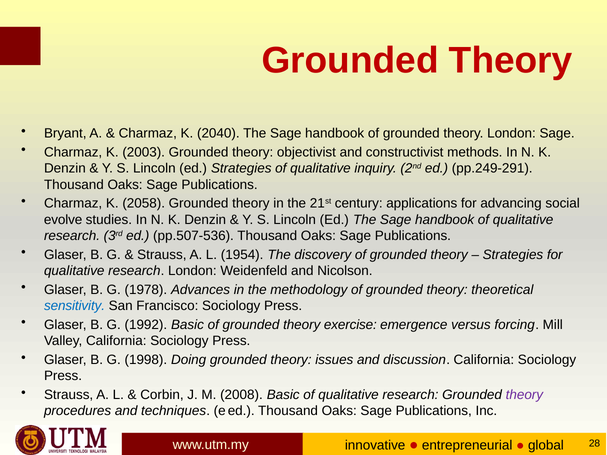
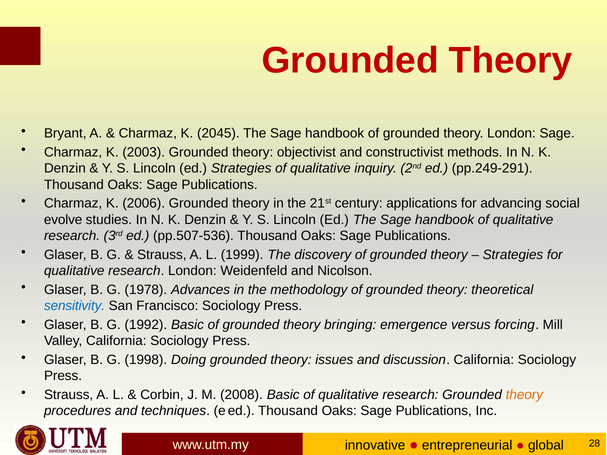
2040: 2040 -> 2045 (218, 133)
2058: 2058 -> 2006 (144, 204)
1954: 1954 -> 1999 (242, 255)
exercise: exercise -> bringing (350, 325)
theory colour: purple -> orange (524, 395)
